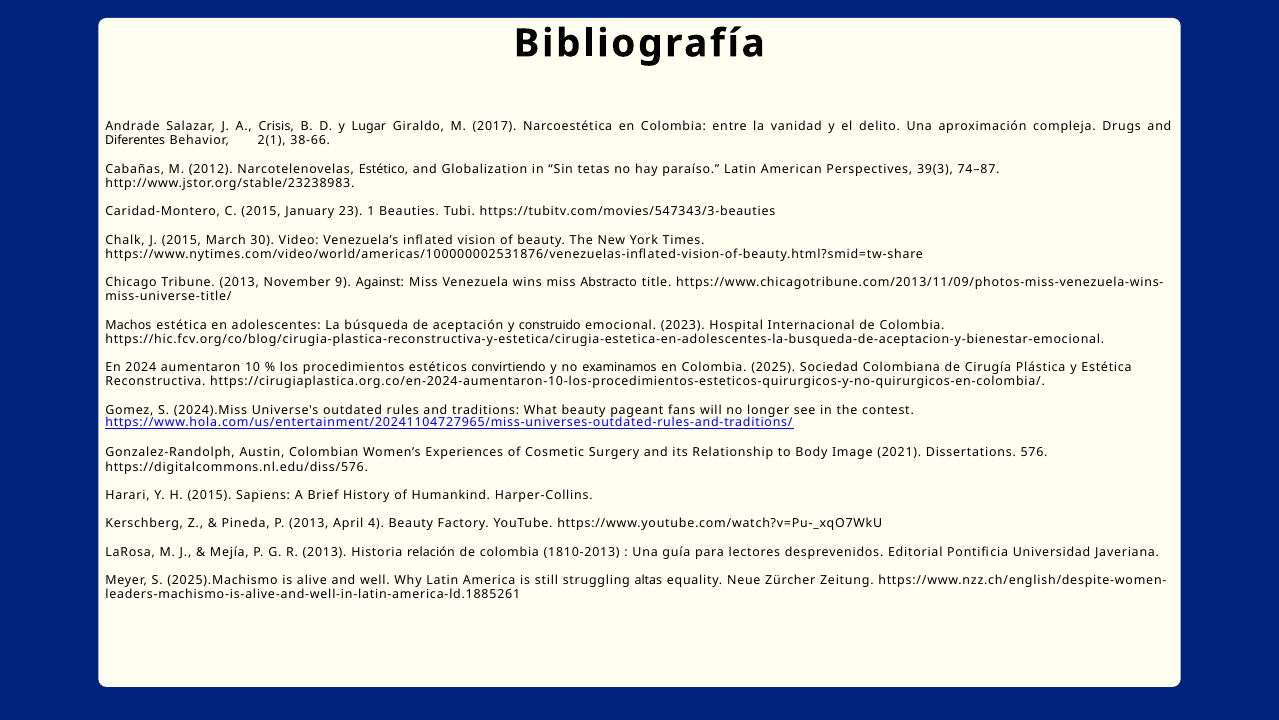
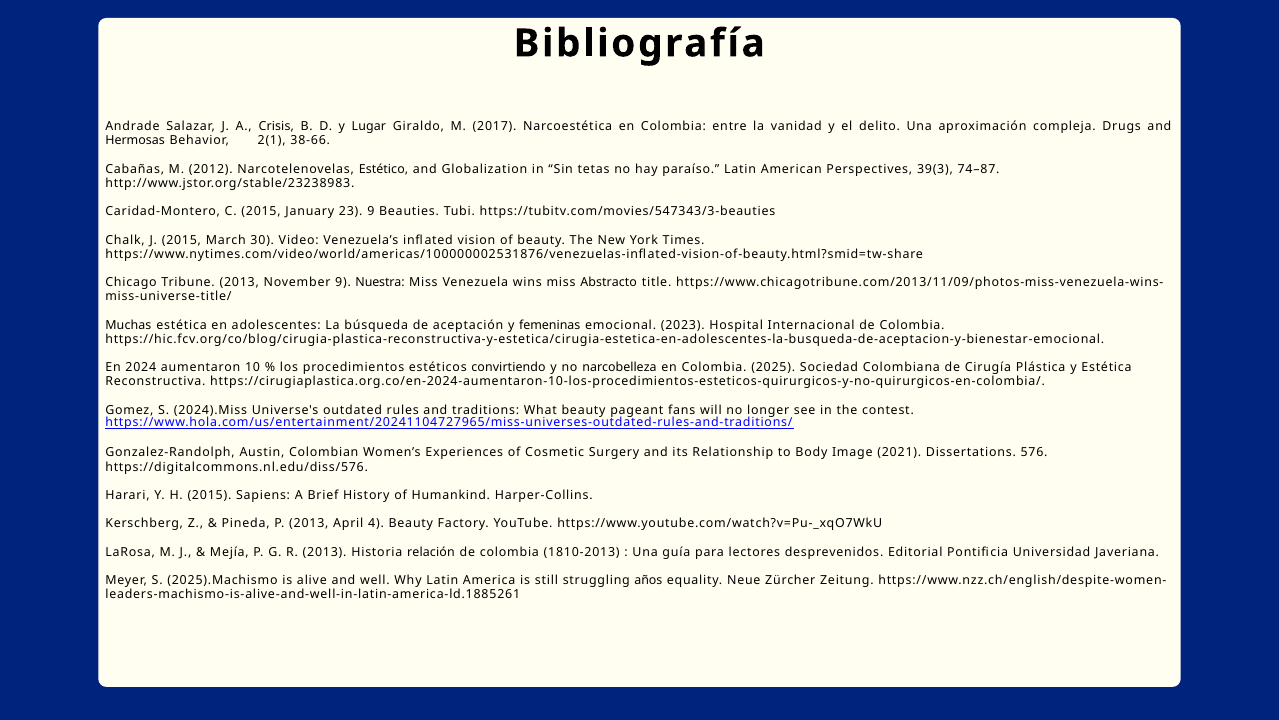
Diferentes: Diferentes -> Hermosas (135, 141)
23 1: 1 -> 9 (371, 211)
Against: Against -> Nuestra (380, 282)
Machos: Machos -> Muchas (128, 325)
construido: construido -> femeninas (550, 325)
examinamos: examinamos -> narcobelleza (619, 367)
altas: altas -> años (648, 580)
